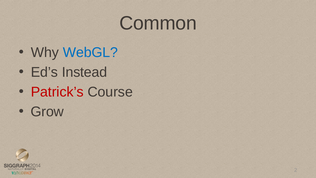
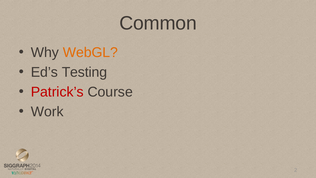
WebGL colour: blue -> orange (90, 52)
Instead: Instead -> Testing (84, 72)
Grow: Grow -> Work (47, 111)
